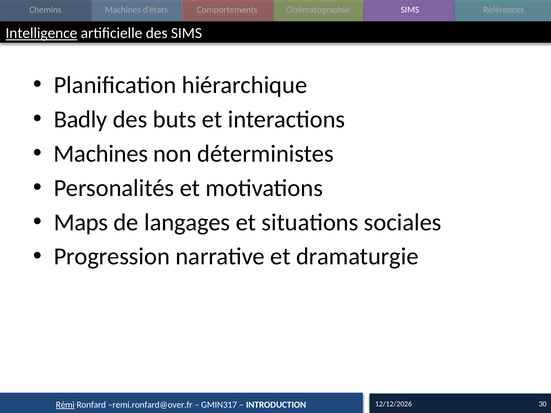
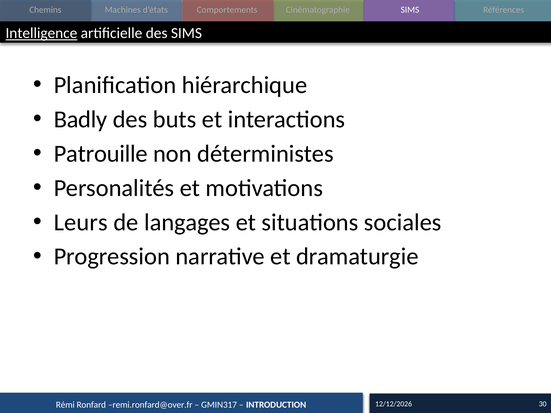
Machines: Machines -> Patrouille (101, 154)
Maps: Maps -> Leurs (81, 222)
Rémi underline: present -> none (65, 405)
